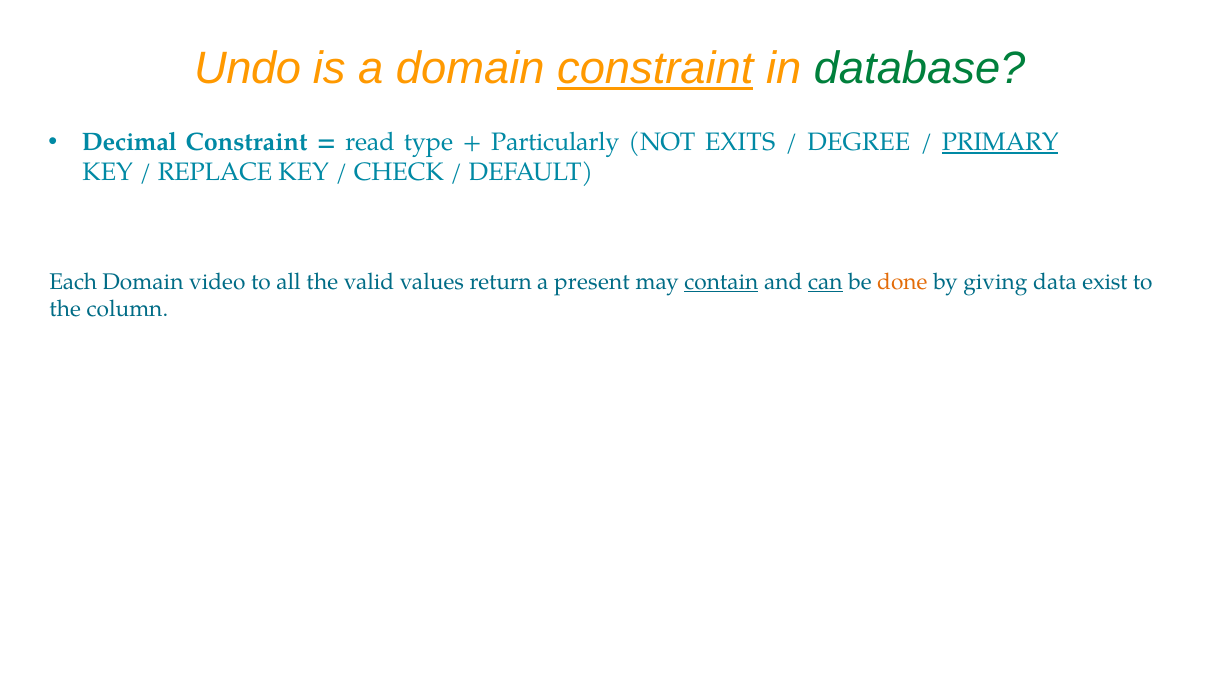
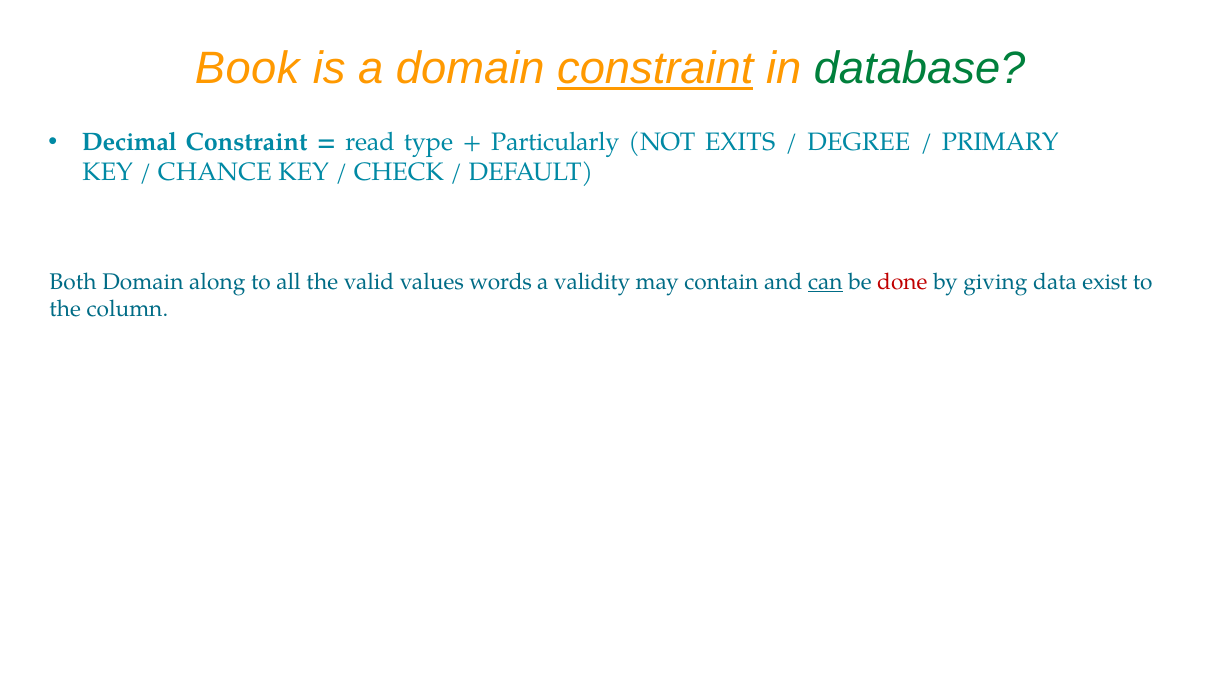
Undo: Undo -> Book (247, 69)
PRIMARY underline: present -> none (1000, 142)
REPLACE: REPLACE -> CHANCE (215, 172)
Each: Each -> Both (73, 282)
video: video -> along (217, 282)
return: return -> words (501, 282)
present: present -> validity (592, 282)
contain underline: present -> none (721, 282)
done colour: orange -> red (902, 282)
